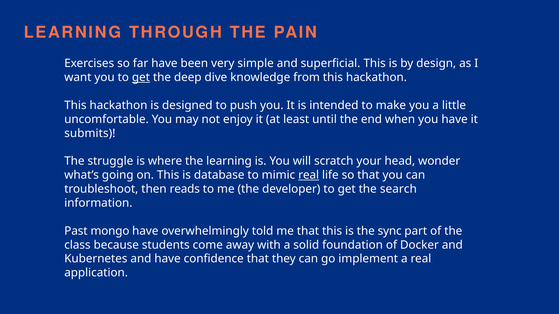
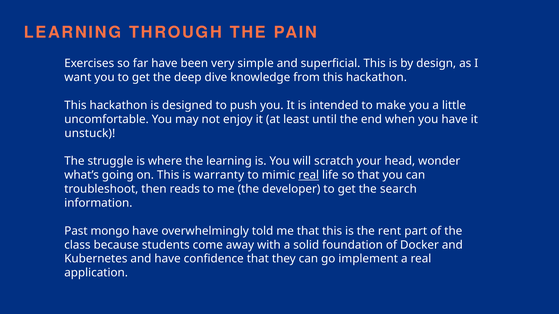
get underline: present -> none (141, 77)
submits: submits -> unstuck (90, 133)
database: database -> warranty (219, 175)
sync: sync -> rent (390, 231)
